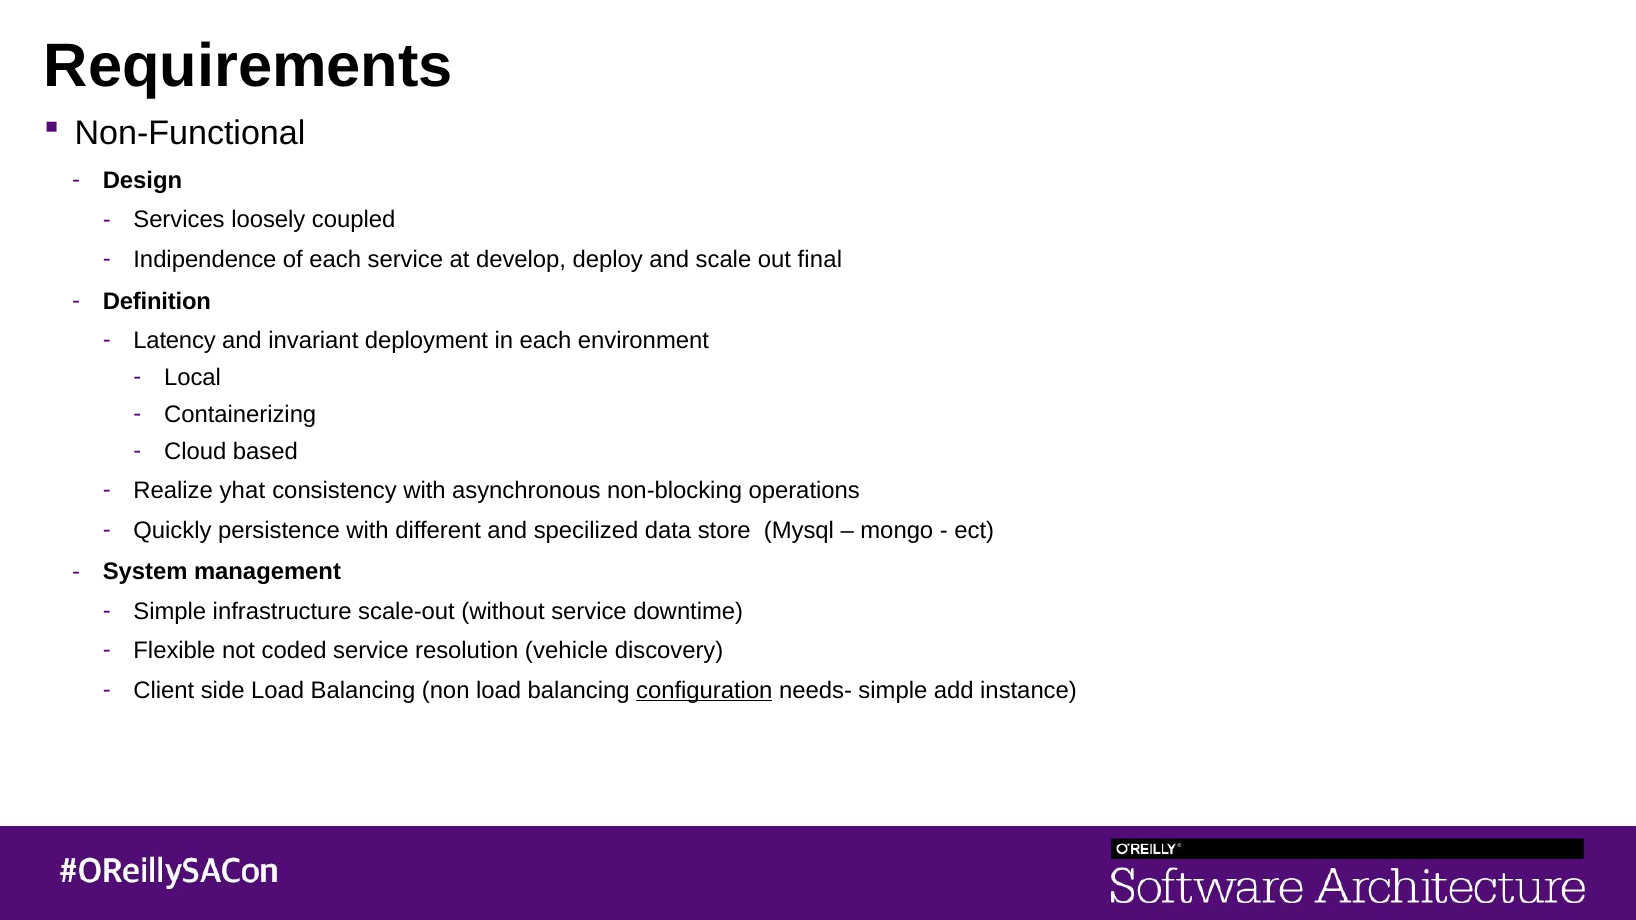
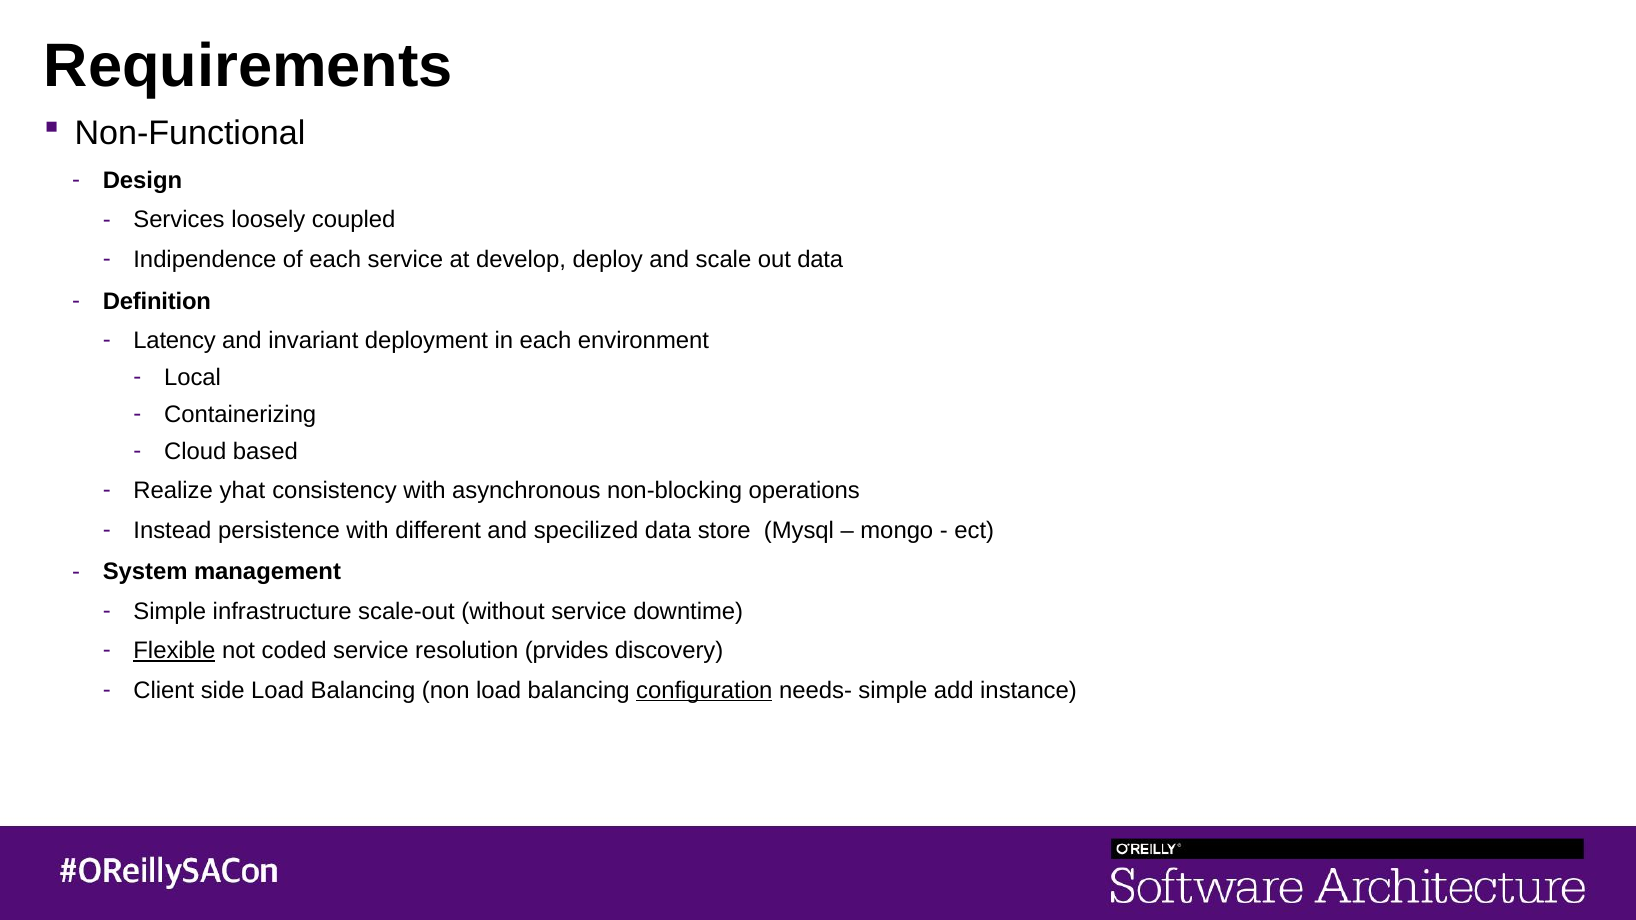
out final: final -> data (820, 260)
Quickly: Quickly -> Instead (172, 530)
Flexible underline: none -> present (174, 651)
vehicle: vehicle -> prvides (567, 651)
